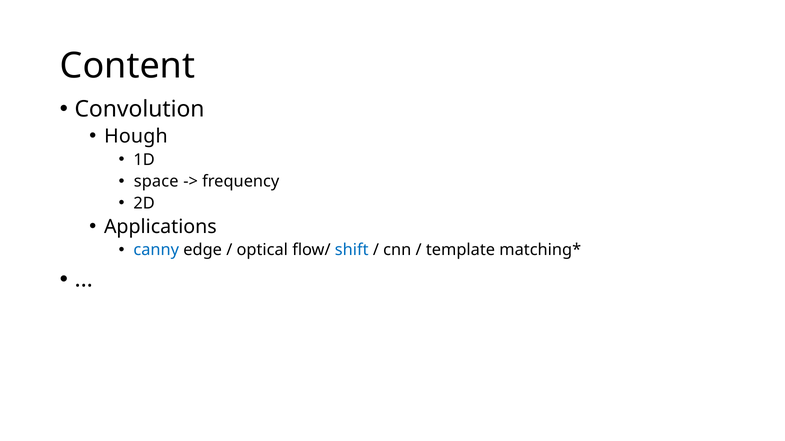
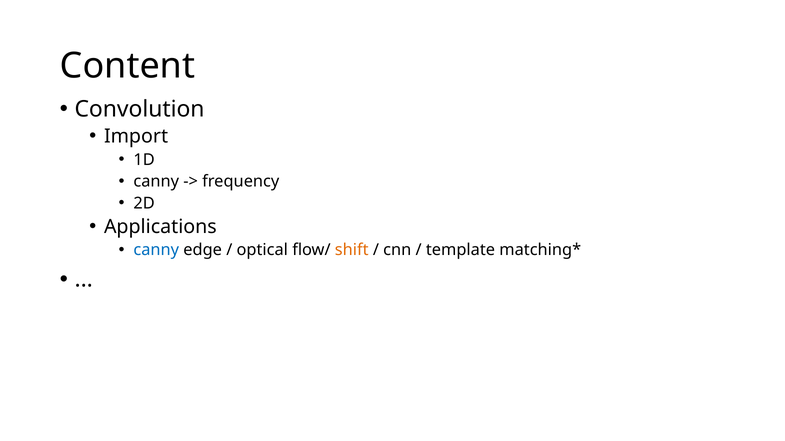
Hough: Hough -> Import (136, 136)
space: space -> canny (156, 182)
shift colour: blue -> orange (352, 250)
